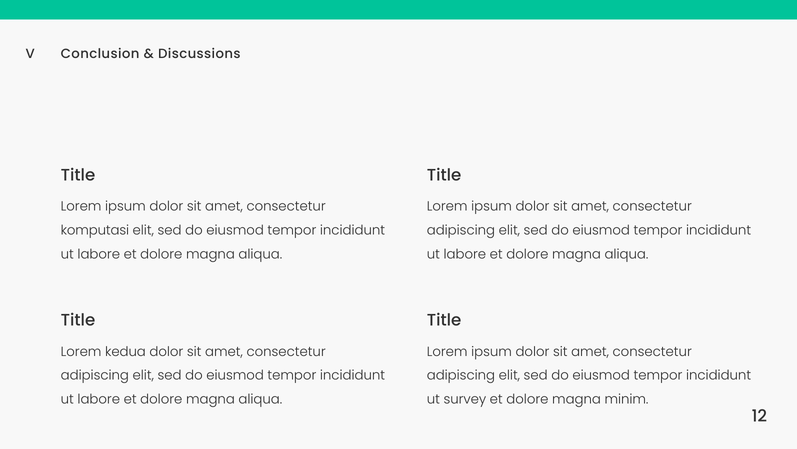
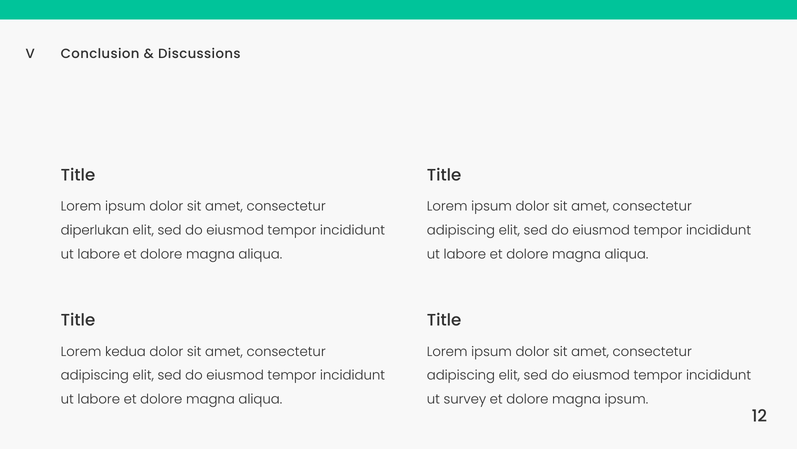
komputasi: komputasi -> diperlukan (95, 230)
magna minim: minim -> ipsum (626, 399)
